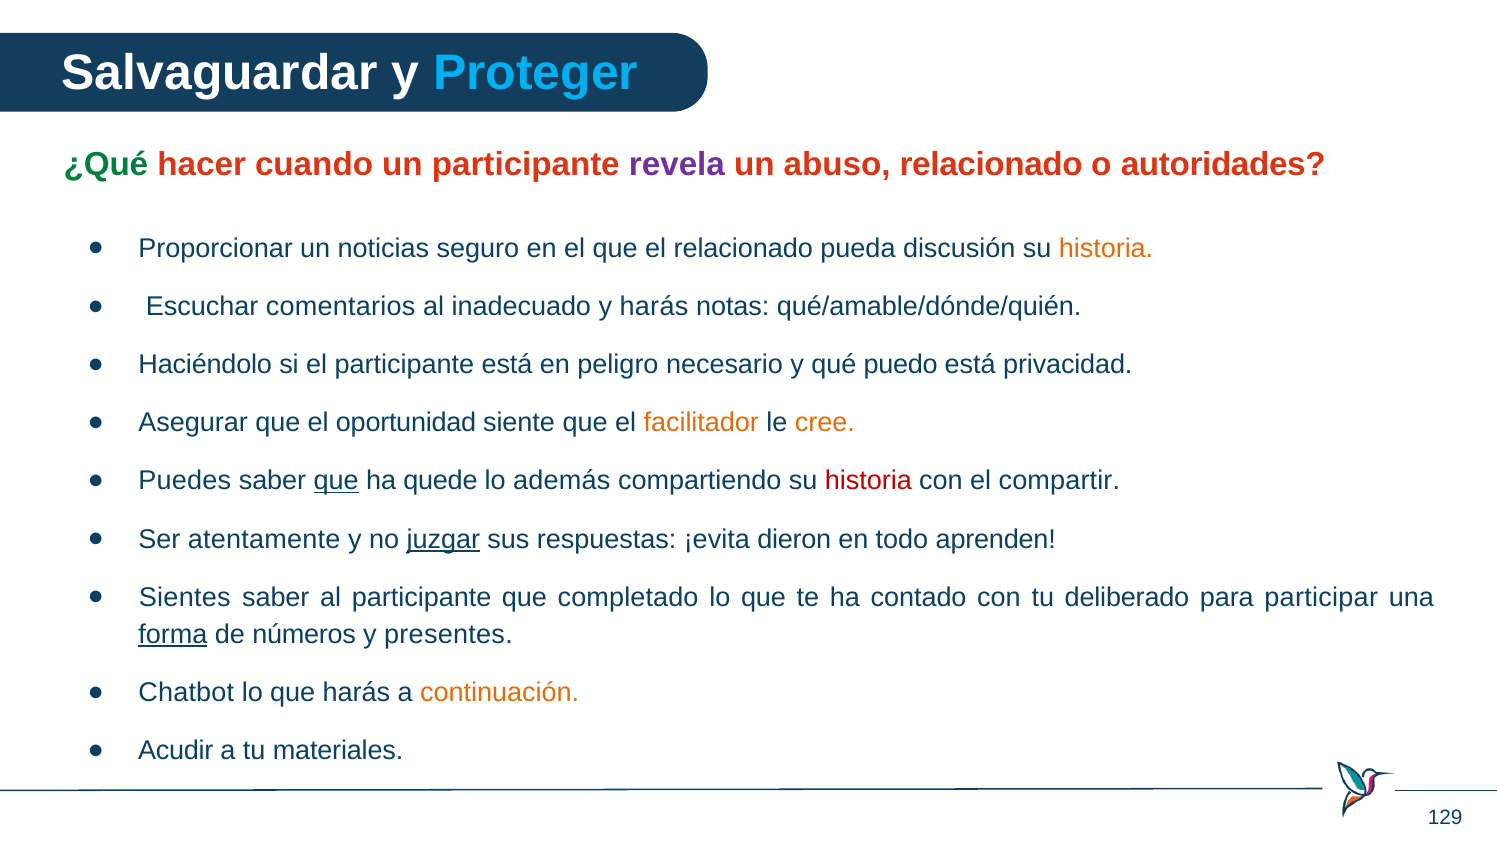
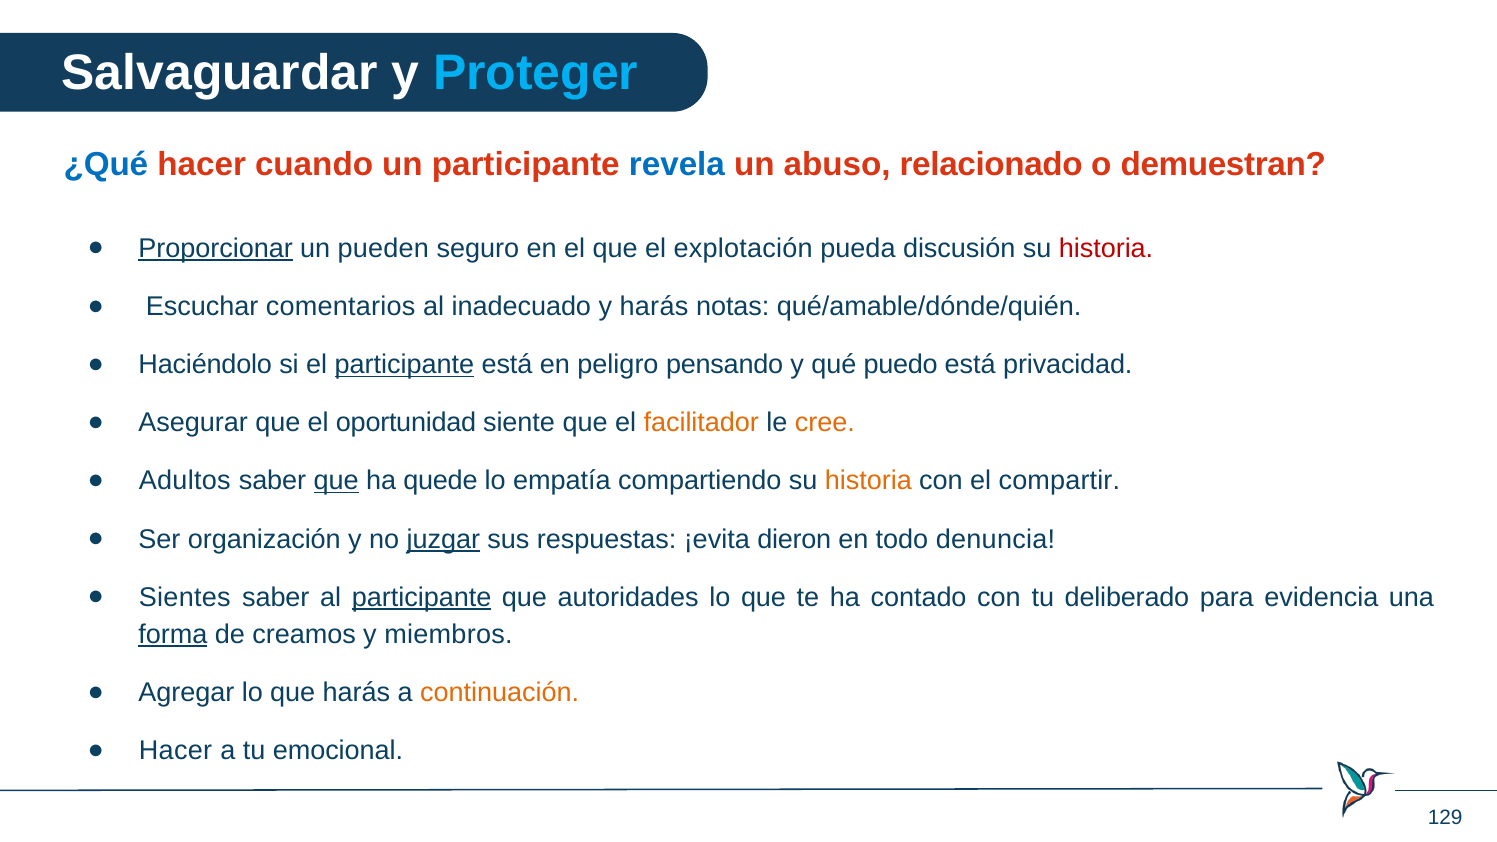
¿Qué colour: green -> blue (106, 165)
revela colour: purple -> blue (677, 165)
autoridades: autoridades -> demuestran (1223, 165)
Proporcionar underline: none -> present (216, 249)
noticias: noticias -> pueden (383, 249)
el relacionado: relacionado -> explotación (743, 249)
historia colour: orange -> red (1106, 249)
participante underline: none -> present (404, 365)
necesario: necesario -> pensando (725, 365)
Puedes: Puedes -> Adultos (185, 481)
además: además -> empatía (562, 481)
historia colour: red -> orange (868, 481)
atentamente: atentamente -> organización (264, 539)
aprenden: aprenden -> denuncia (996, 539)
participante underline: none -> present (422, 597)
completado: completado -> autoridades (628, 597)
participar: participar -> evidencia (1321, 597)
números: números -> creamos (304, 635)
presentes: presentes -> miembros (448, 635)
Chatbot: Chatbot -> Agregar (186, 693)
Acudir: Acudir -> Hacer (176, 751)
materiales: materiales -> emocional (338, 751)
